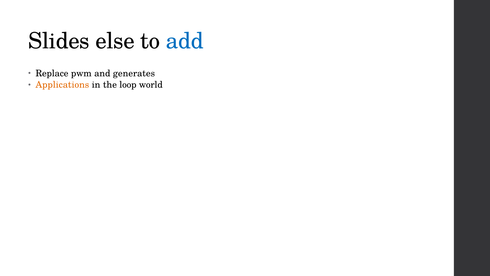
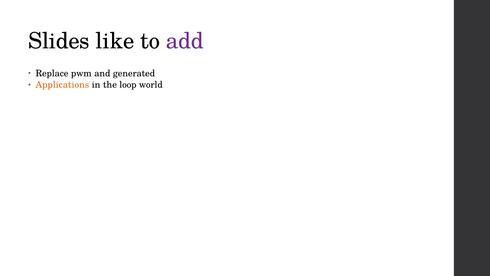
else: else -> like (115, 41)
add colour: blue -> purple (185, 41)
generates: generates -> generated (134, 73)
